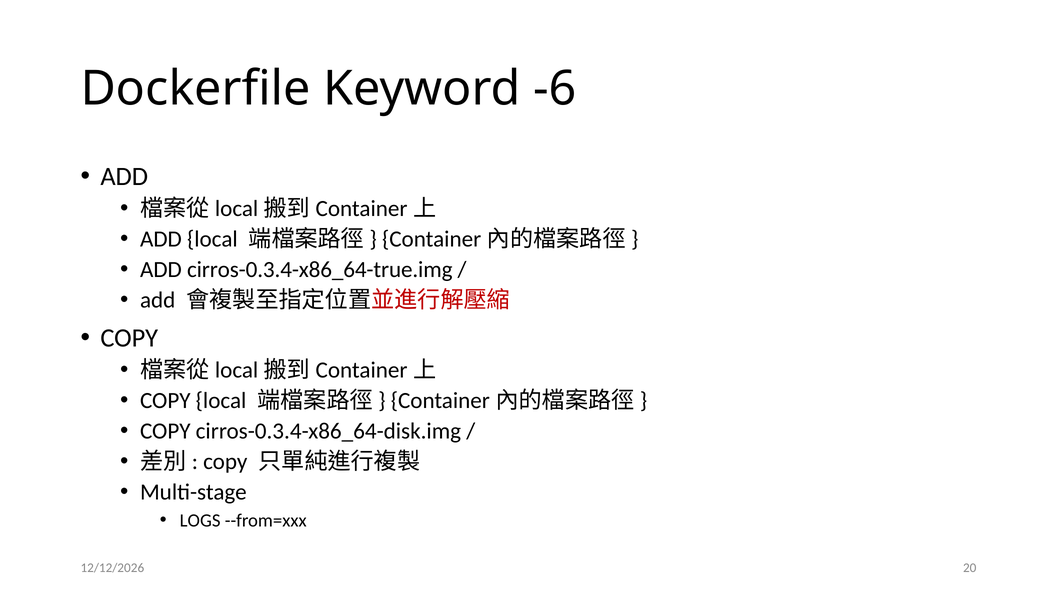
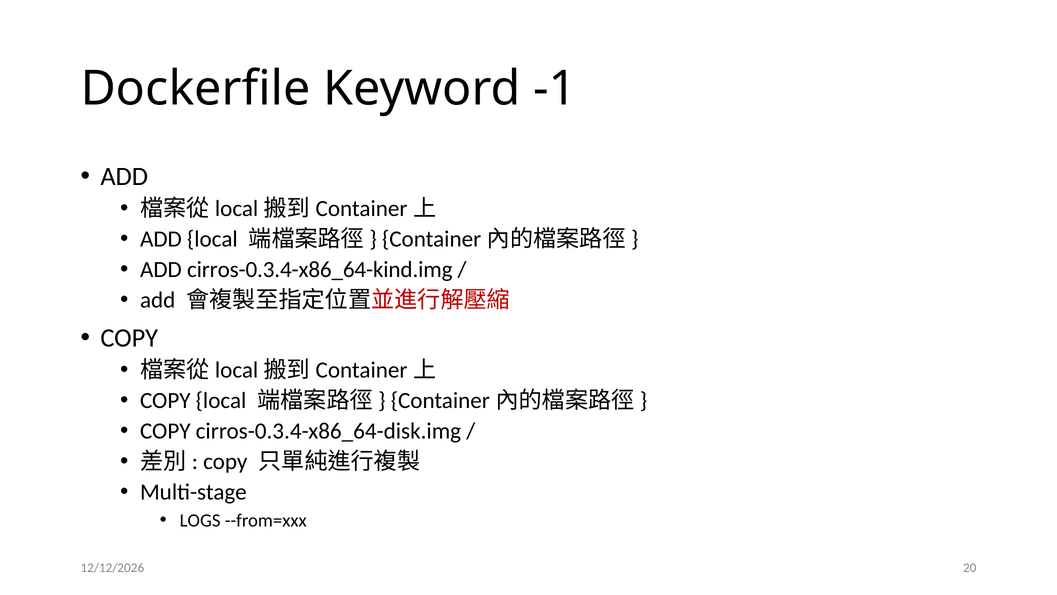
-6: -6 -> -1 (555, 89)
cirros-0.3.4-x86_64-true.img: cirros-0.3.4-x86_64-true.img -> cirros-0.3.4-x86_64-kind.img (320, 270)
